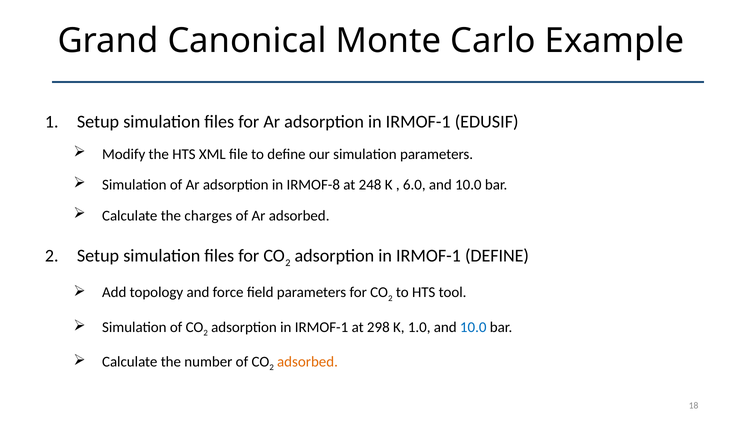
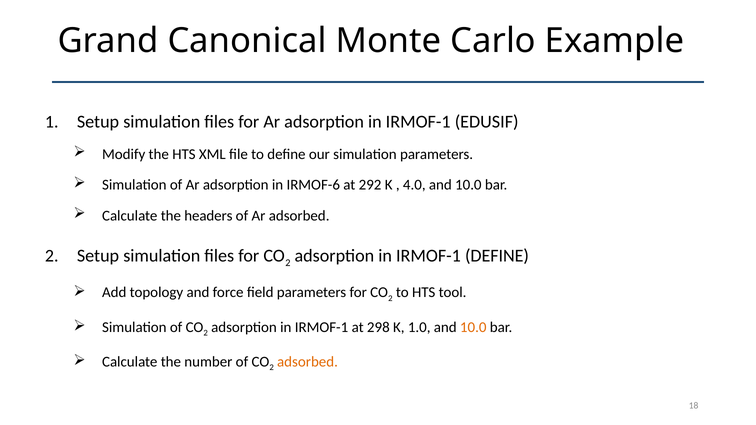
IRMOF-8: IRMOF-8 -> IRMOF-6 (313, 185)
248: 248 -> 292 (370, 185)
6.0: 6.0 -> 4.0 (414, 185)
charges: charges -> headers (208, 216)
10.0 colour: blue -> orange (473, 327)
